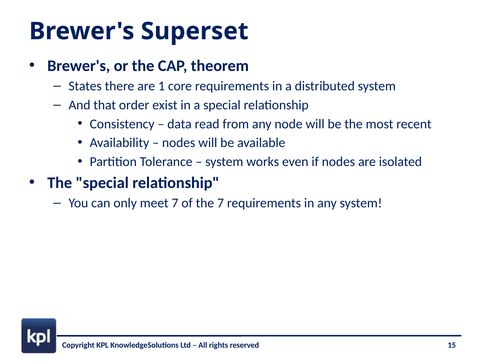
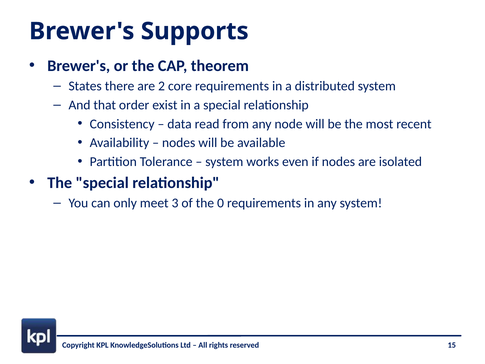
Superset: Superset -> Supports (195, 31)
1: 1 -> 2 (162, 86)
meet 7: 7 -> 3 (175, 203)
the 7: 7 -> 0 (221, 203)
